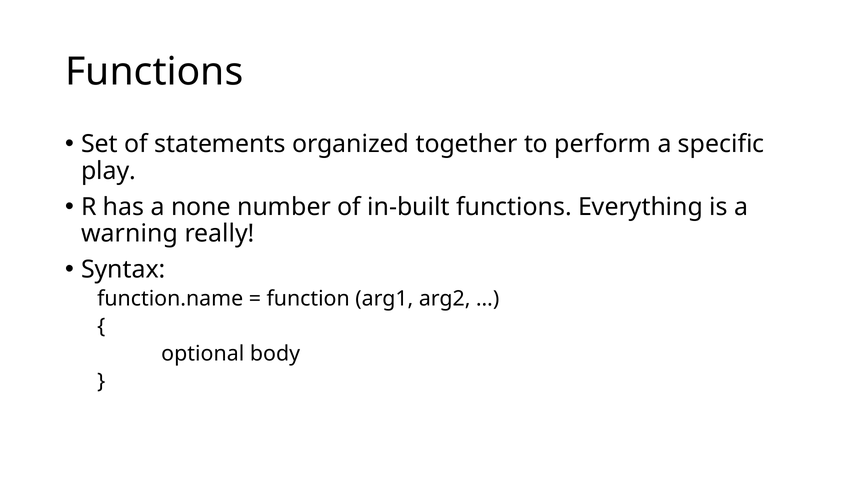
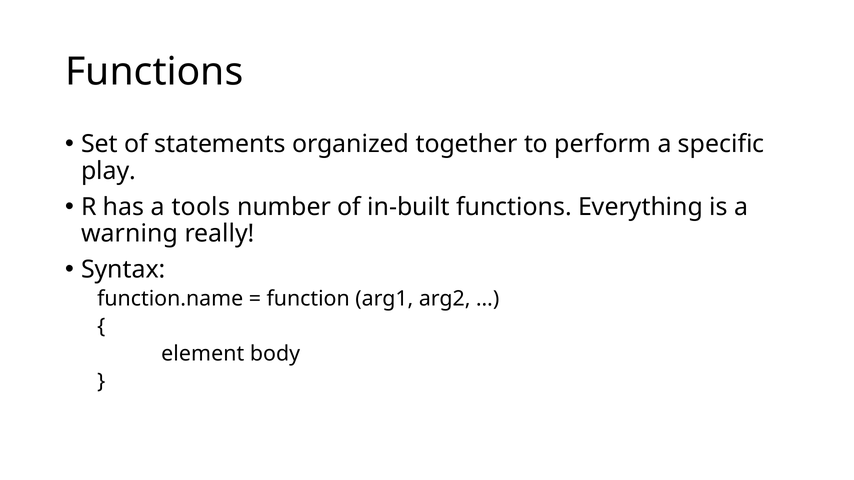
none: none -> tools (201, 207)
optional: optional -> element (203, 354)
